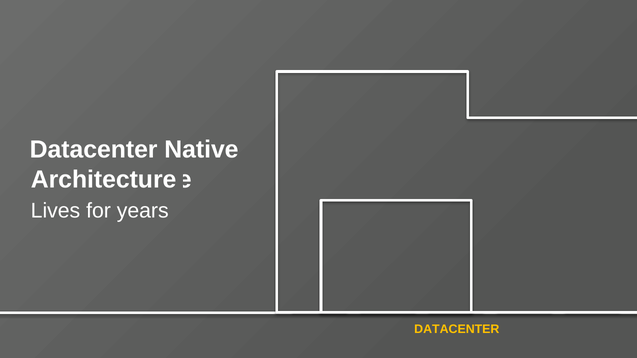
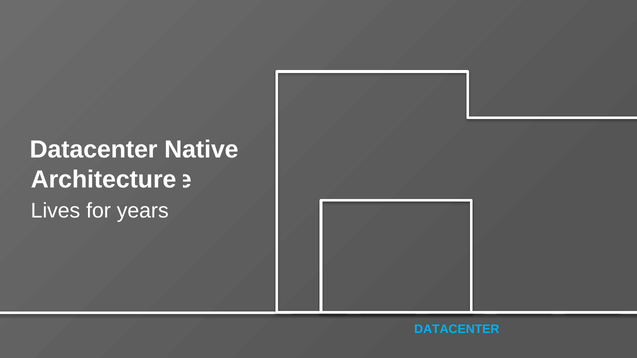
DATACENTER colour: yellow -> light blue (457, 329)
